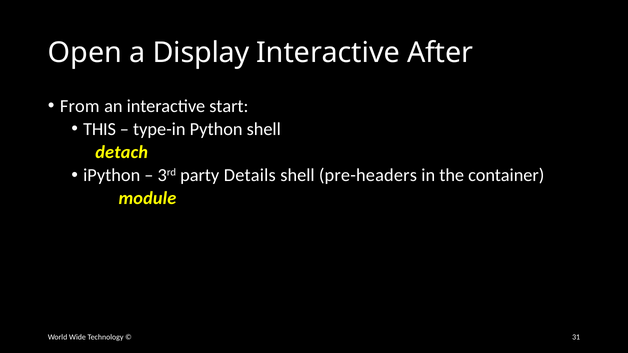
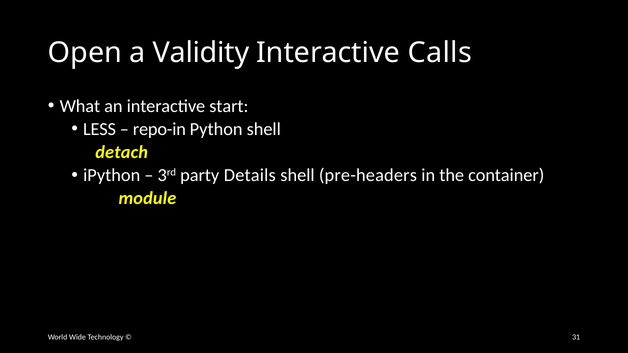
Display: Display -> Validity (201, 53)
After: After -> Calls (440, 53)
From: From -> What (80, 106)
THIS: THIS -> LESS (100, 129)
type-in: type-in -> repo-in (159, 129)
